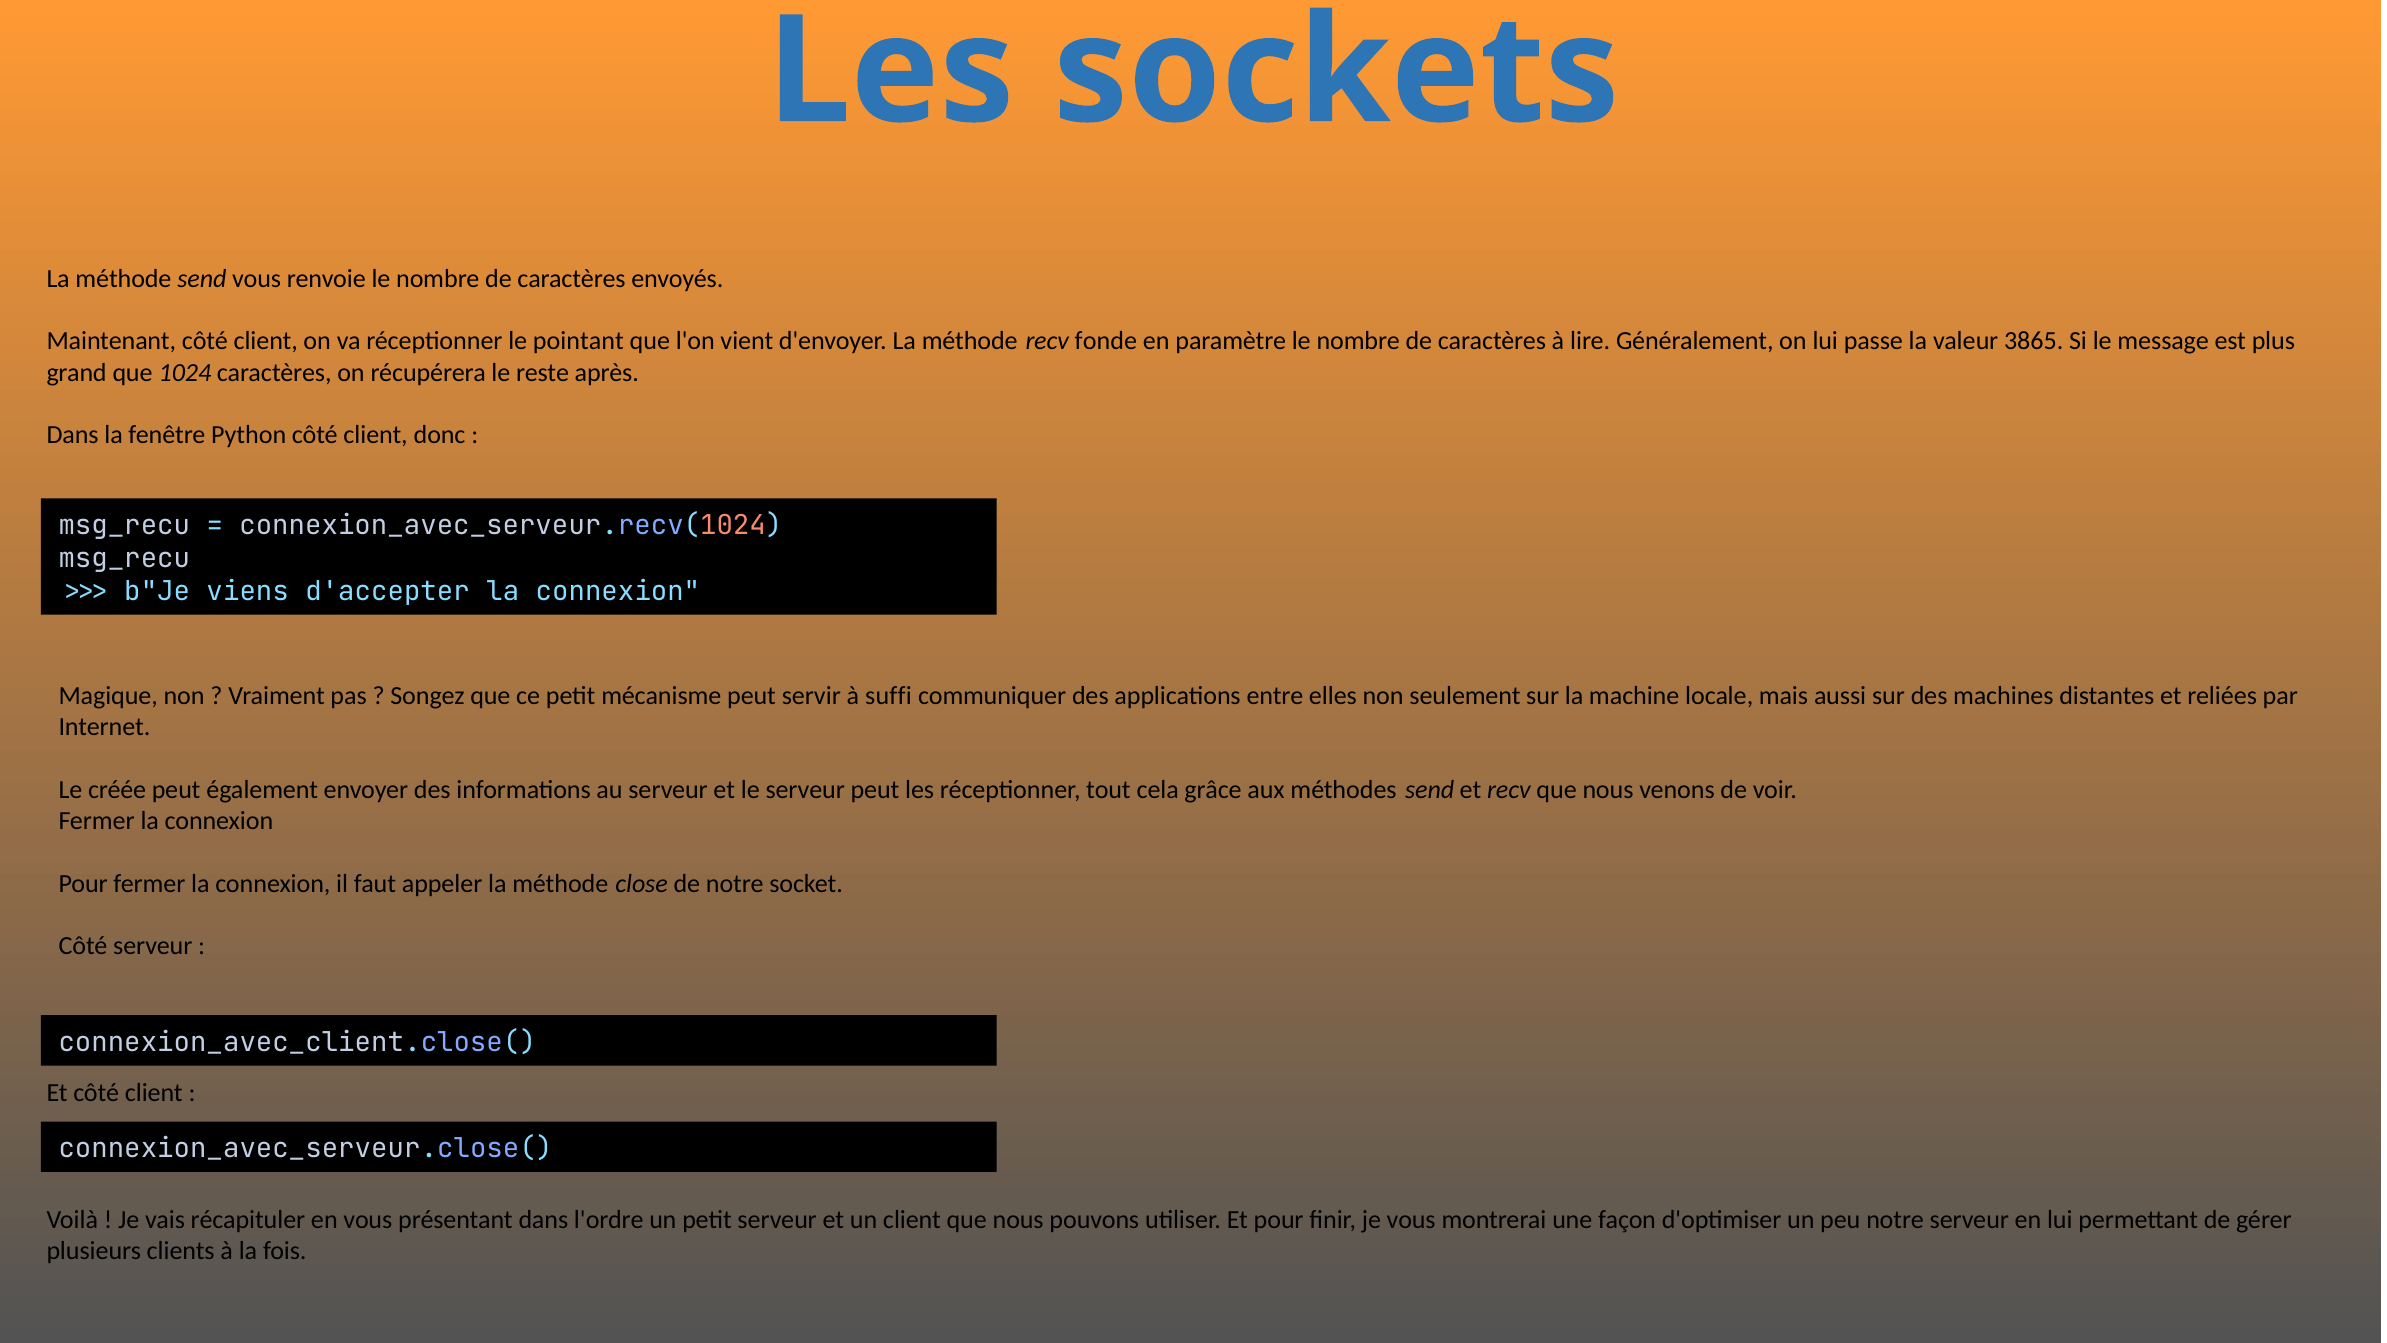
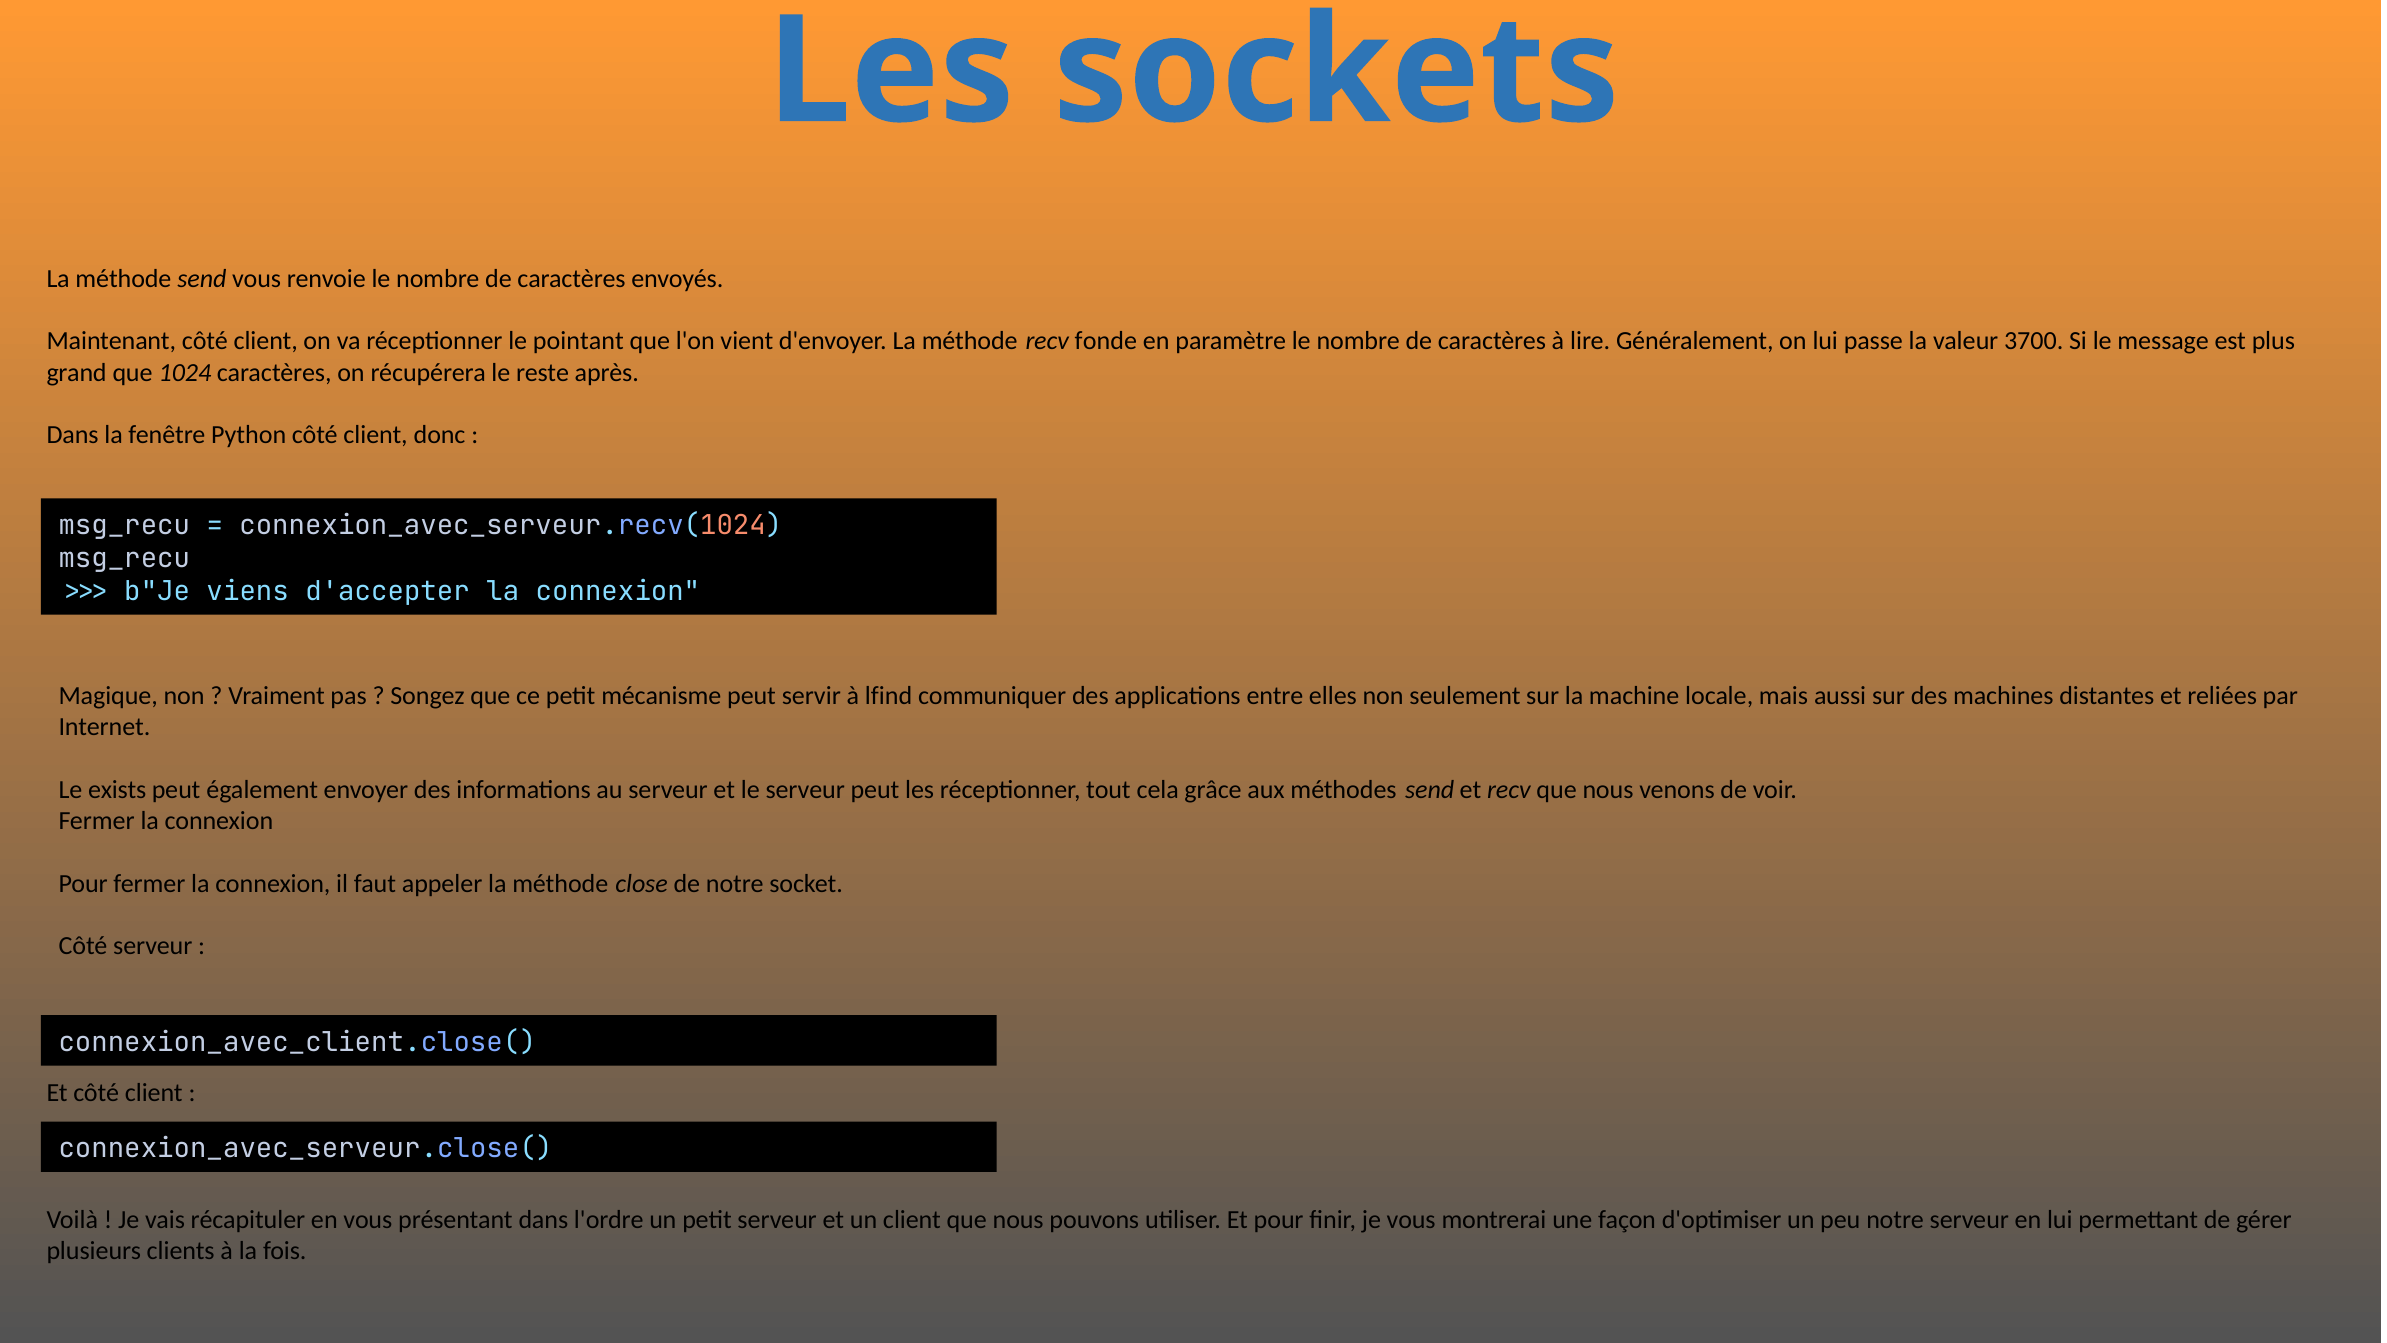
3865: 3865 -> 3700 (2034, 341)
suffi: suffi -> lfind (889, 696)
créée: créée -> exists (117, 790)
